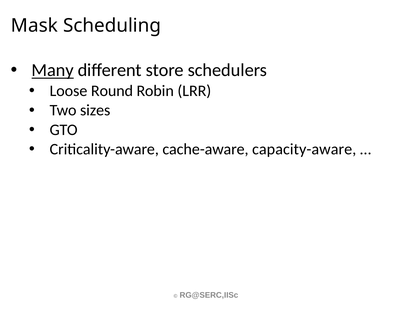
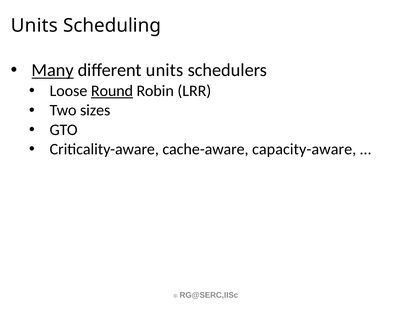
Mask: Mask -> Units (34, 26)
different store: store -> units (165, 70)
Round underline: none -> present (112, 91)
